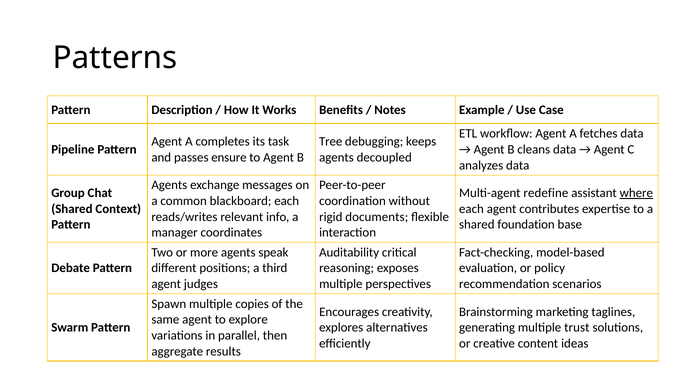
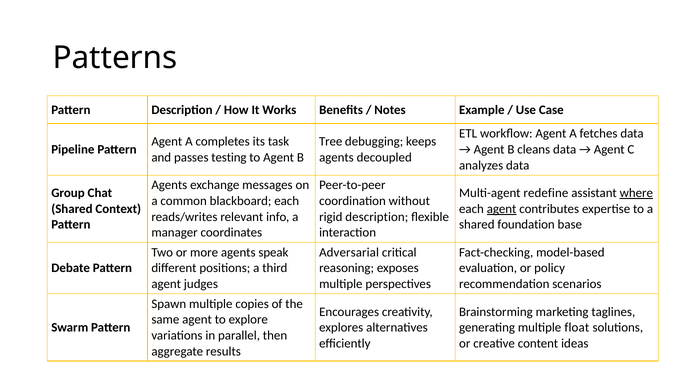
ensure: ensure -> testing (229, 157)
agent underline: none -> present (502, 209)
rigid documents: documents -> description (377, 216)
Auditability: Auditability -> Adversarial (349, 252)
trust: trust -> float (577, 327)
